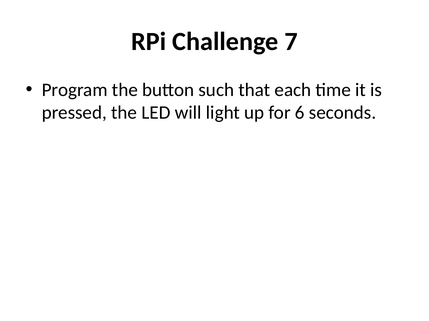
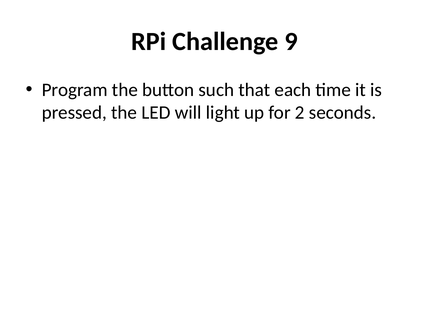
7: 7 -> 9 (291, 42)
6: 6 -> 2 (300, 113)
